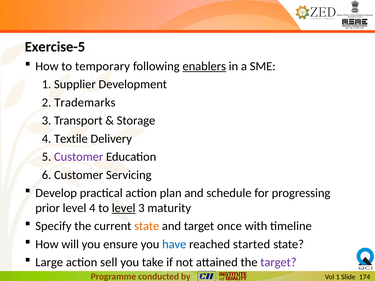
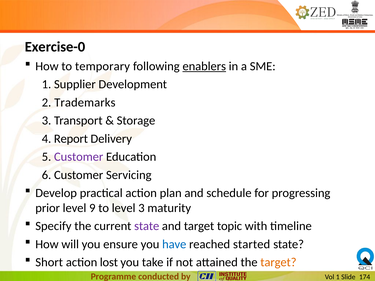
Exercise-5: Exercise-5 -> Exercise-0 (55, 47)
Textile: Textile -> Report (71, 139)
level 4: 4 -> 9 (92, 208)
level underline: present -> none (124, 208)
state colour: orange -> purple (147, 226)
once: once -> topic (230, 226)
Large: Large -> Short (49, 263)
sell: sell -> lost (109, 263)
target colour: purple -> orange (278, 263)
